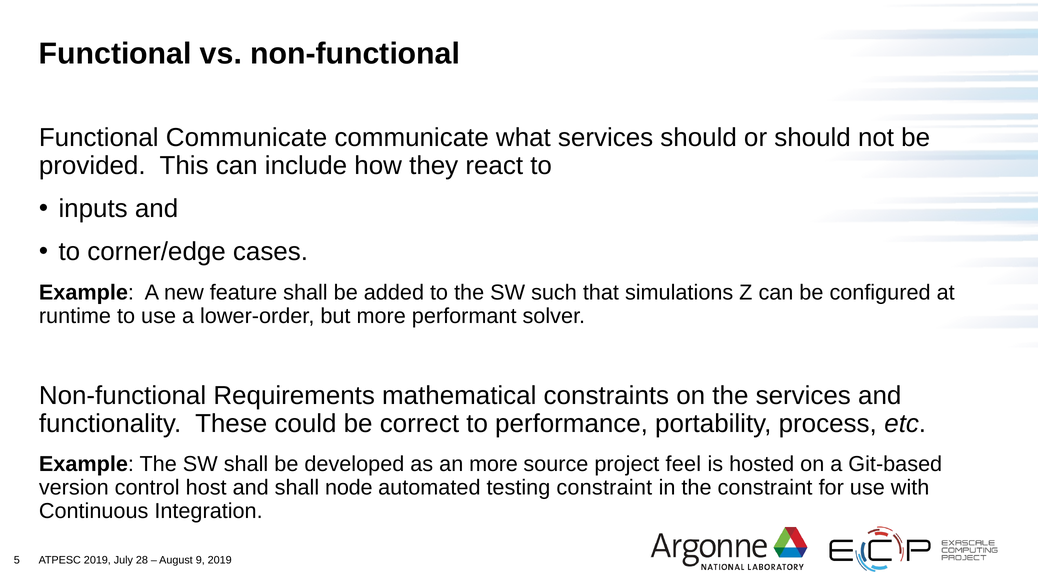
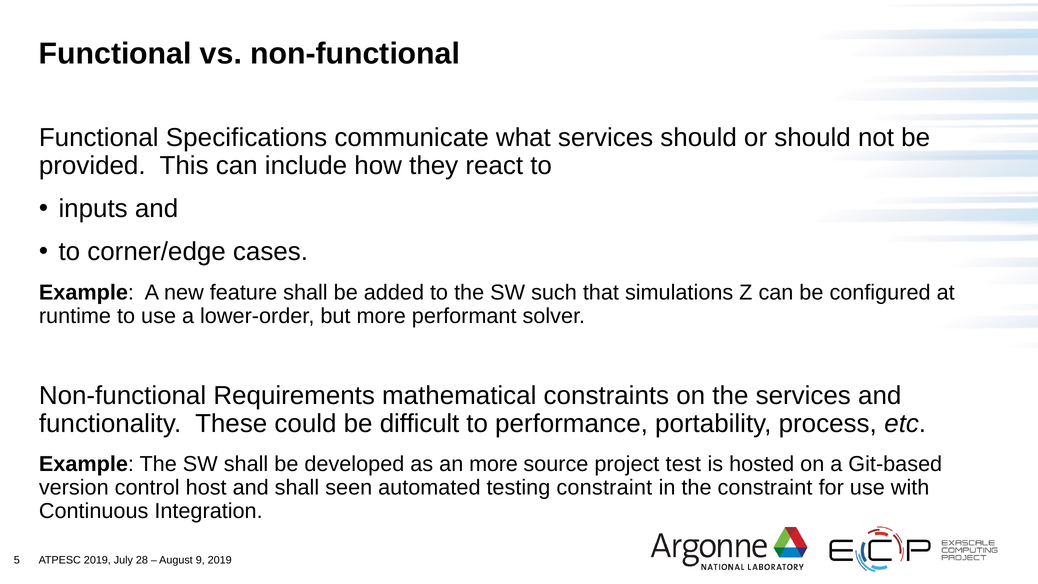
Functional Communicate: Communicate -> Specifications (247, 138)
correct: correct -> difficult (419, 423)
feel: feel -> test (683, 464)
node: node -> seen (349, 488)
